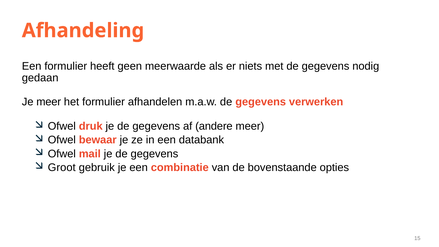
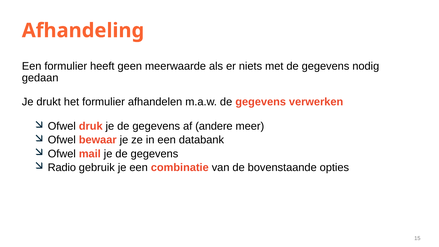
Je meer: meer -> drukt (49, 102)
Groot: Groot -> Radio (62, 167)
